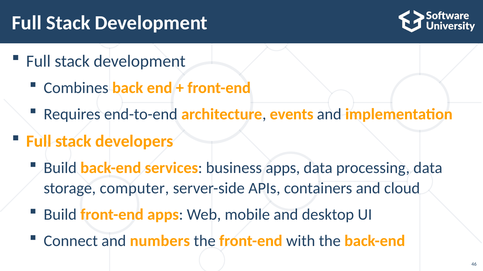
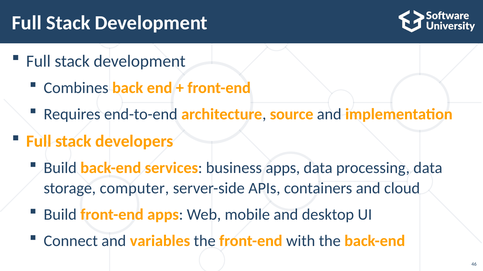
events: events -> source (292, 114)
numbers: numbers -> variables (160, 241)
